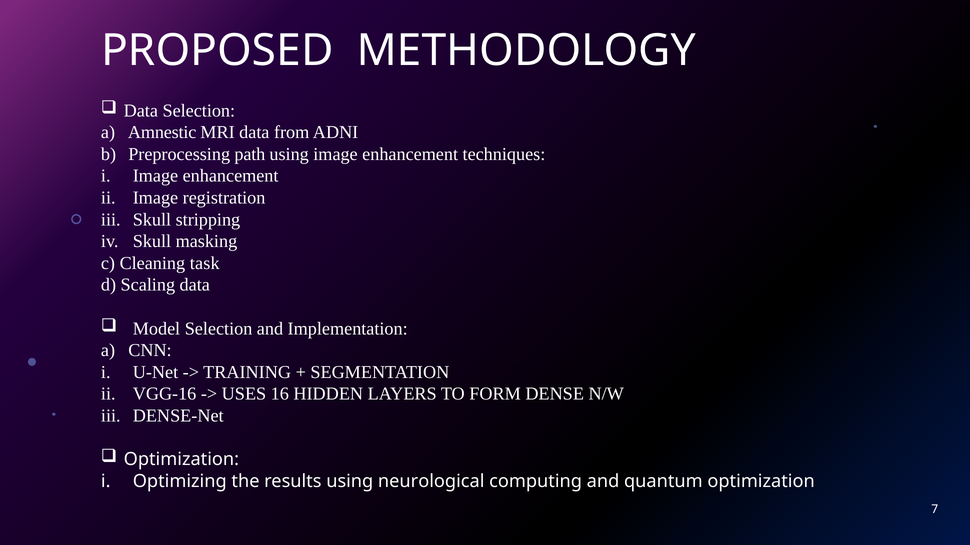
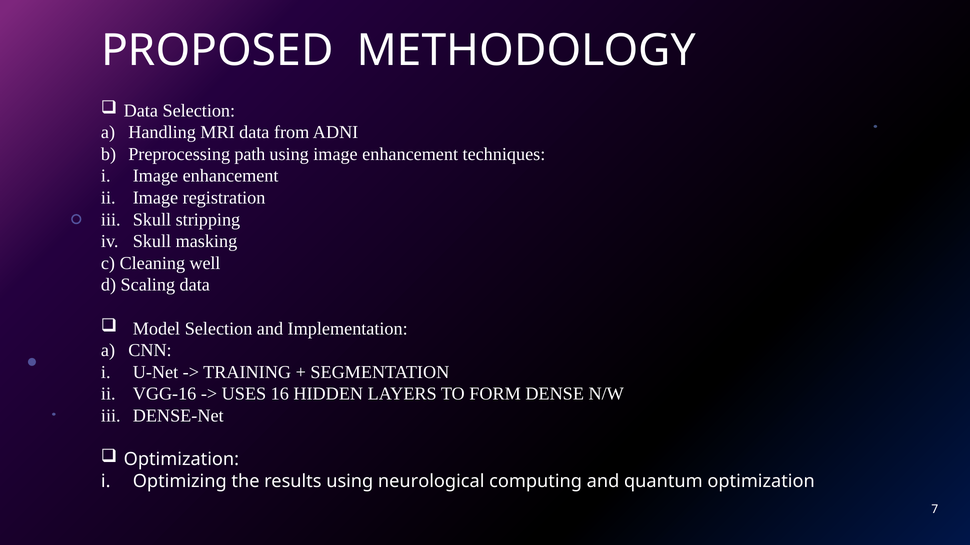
Amnestic: Amnestic -> Handling (162, 133)
task: task -> well (205, 263)
